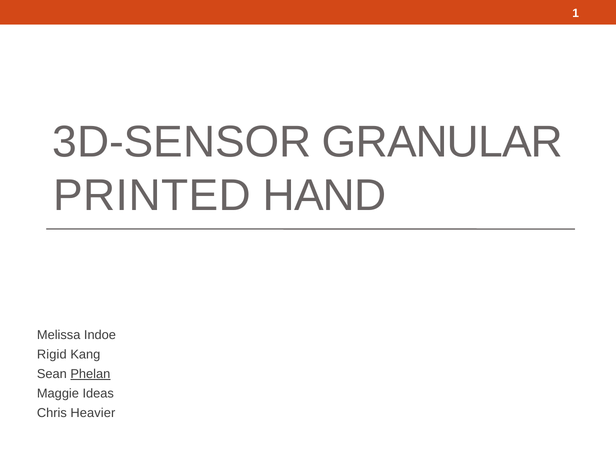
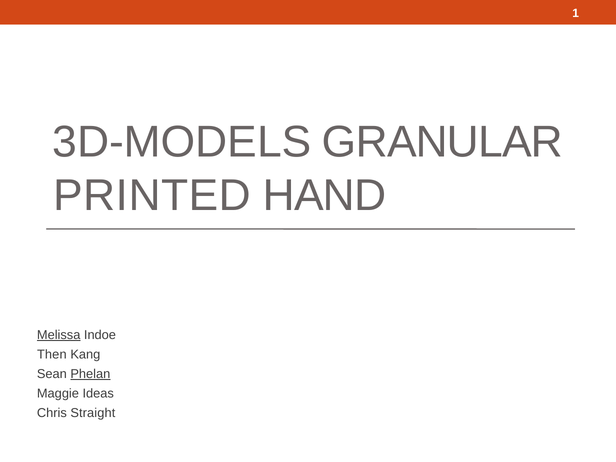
3D-SENSOR: 3D-SENSOR -> 3D-MODELS (182, 142)
Melissa underline: none -> present (59, 335)
Rigid: Rigid -> Then (52, 355)
Heavier: Heavier -> Straight (93, 413)
